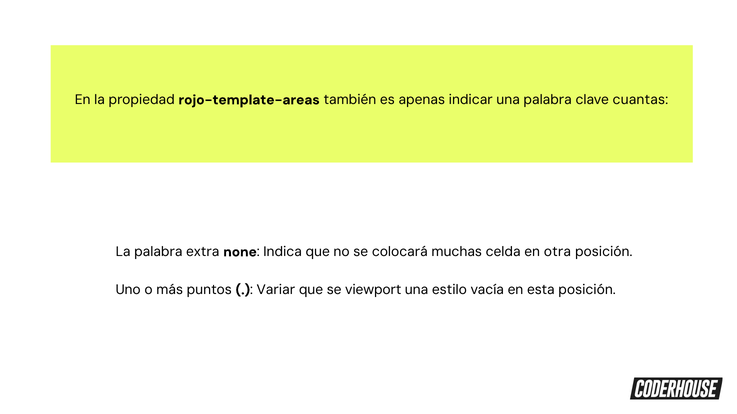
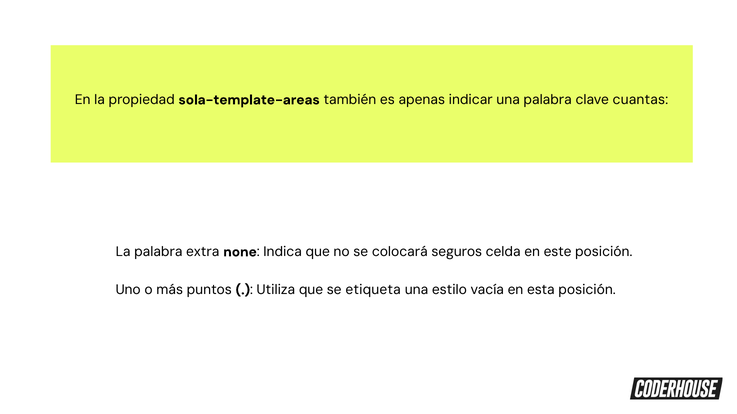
rojo-template-areas: rojo-template-areas -> sola-template-areas (249, 100)
muchas: muchas -> seguros (457, 252)
otra: otra -> este (558, 252)
Variar: Variar -> Utiliza (276, 290)
viewport: viewport -> etiqueta (373, 290)
